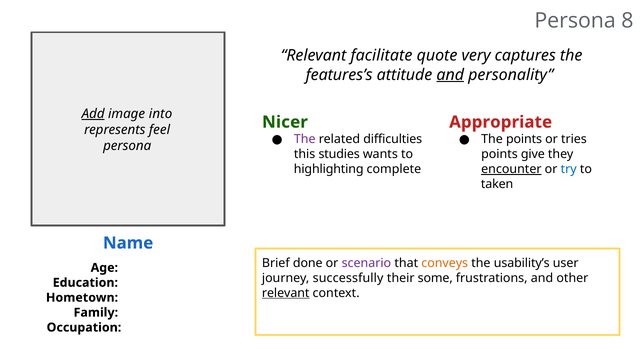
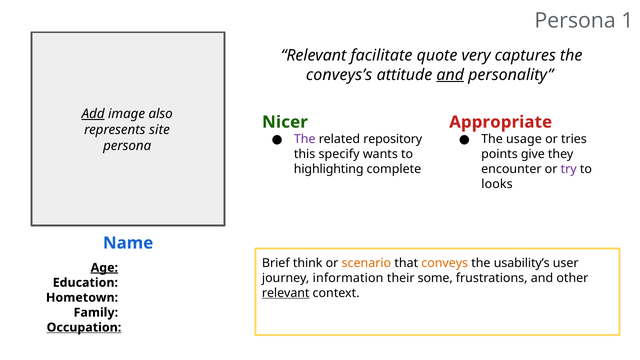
8: 8 -> 1 (627, 21)
features’s: features’s -> conveys’s (339, 75)
into: into -> also (161, 114)
feel: feel -> site (160, 130)
difficulties: difficulties -> repository (393, 139)
The points: points -> usage (524, 139)
studies: studies -> specify (339, 154)
encounter underline: present -> none (511, 169)
try colour: blue -> purple (569, 169)
taken: taken -> looks (497, 184)
done: done -> think (308, 263)
scenario colour: purple -> orange (366, 263)
Age underline: none -> present (104, 268)
successfully: successfully -> information (348, 278)
Occupation underline: none -> present (84, 327)
